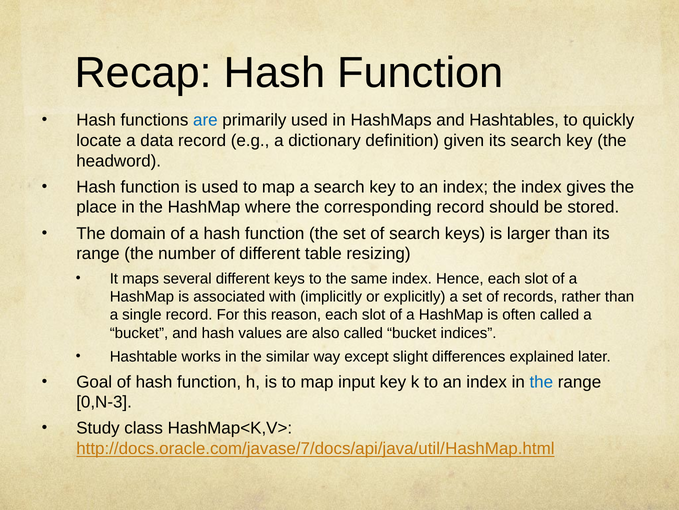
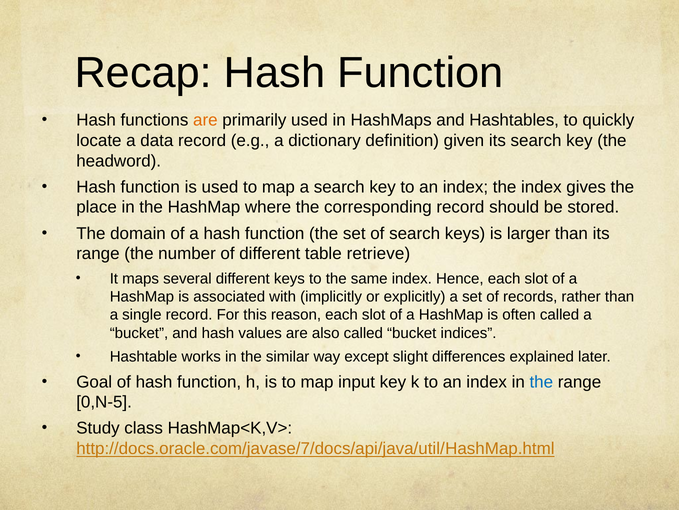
are colour: blue -> orange (205, 120)
resizing: resizing -> retrieve (378, 253)
0,N-3: 0,N-3 -> 0,N-5 (104, 402)
